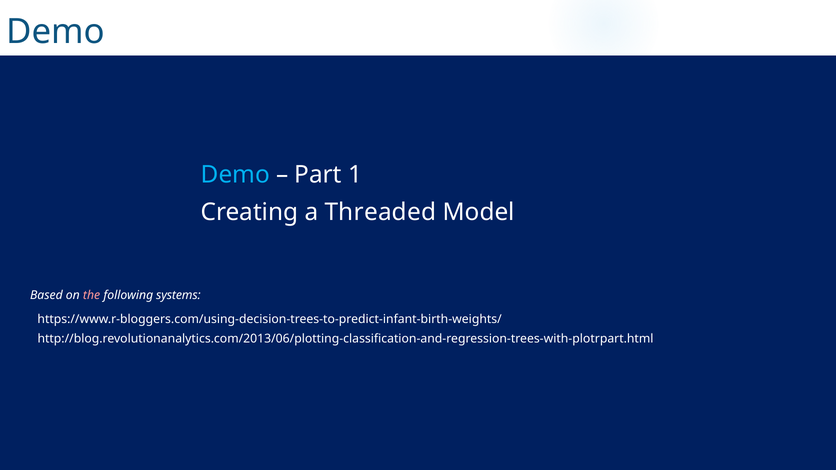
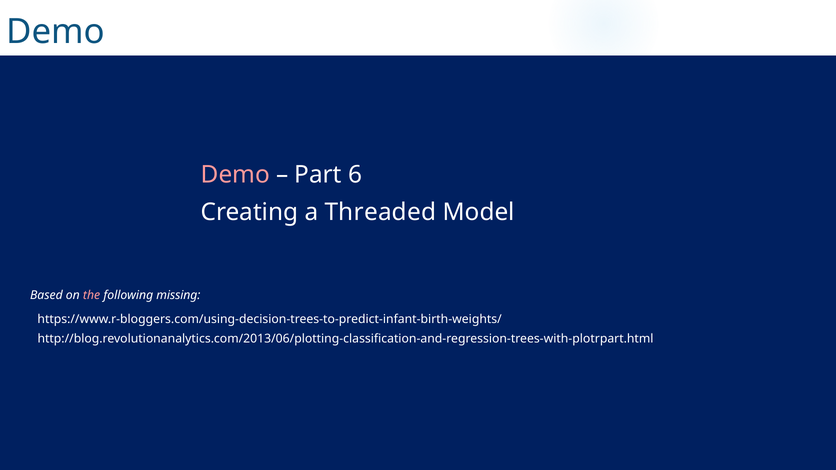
Demo colour: light blue -> pink (235, 175)
1: 1 -> 6 (355, 175)
systems: systems -> missing (178, 295)
